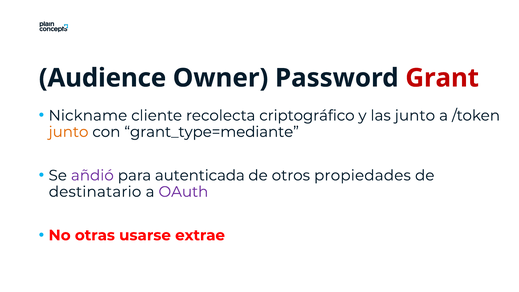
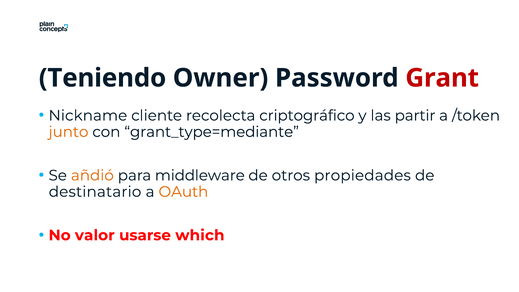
Audience: Audience -> Teniendo (103, 78)
las junto: junto -> partir (415, 116)
añdió colour: purple -> orange (92, 175)
autenticada: autenticada -> middleware (200, 175)
OAuth colour: purple -> orange (183, 192)
otras: otras -> valor (95, 235)
extrae: extrae -> which (200, 235)
